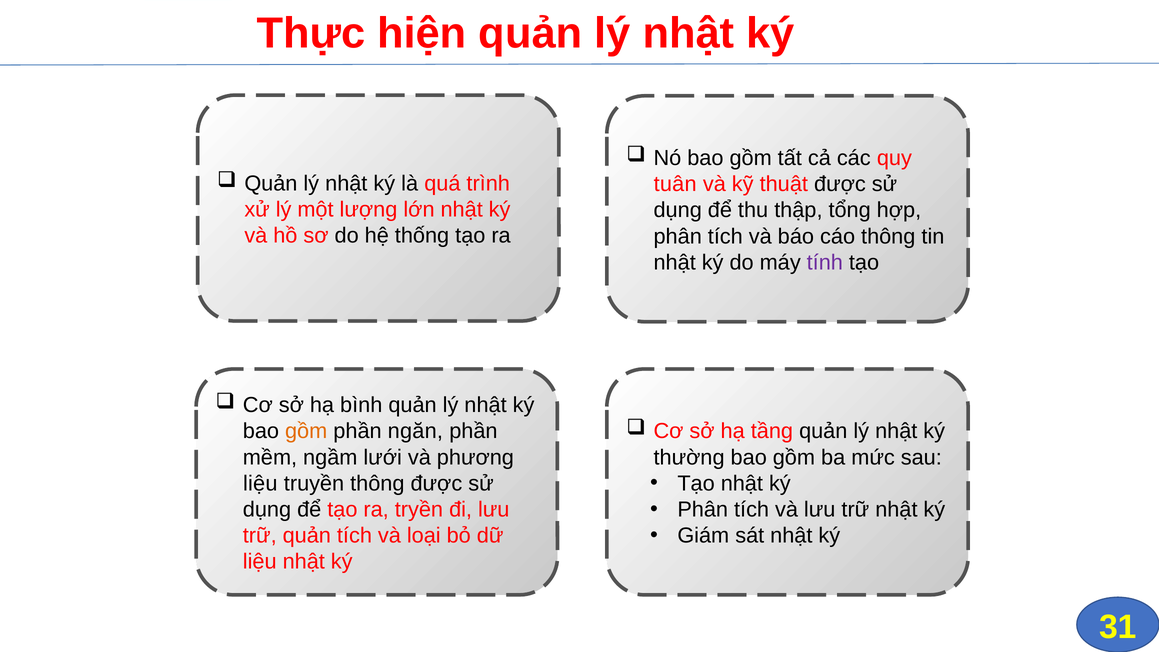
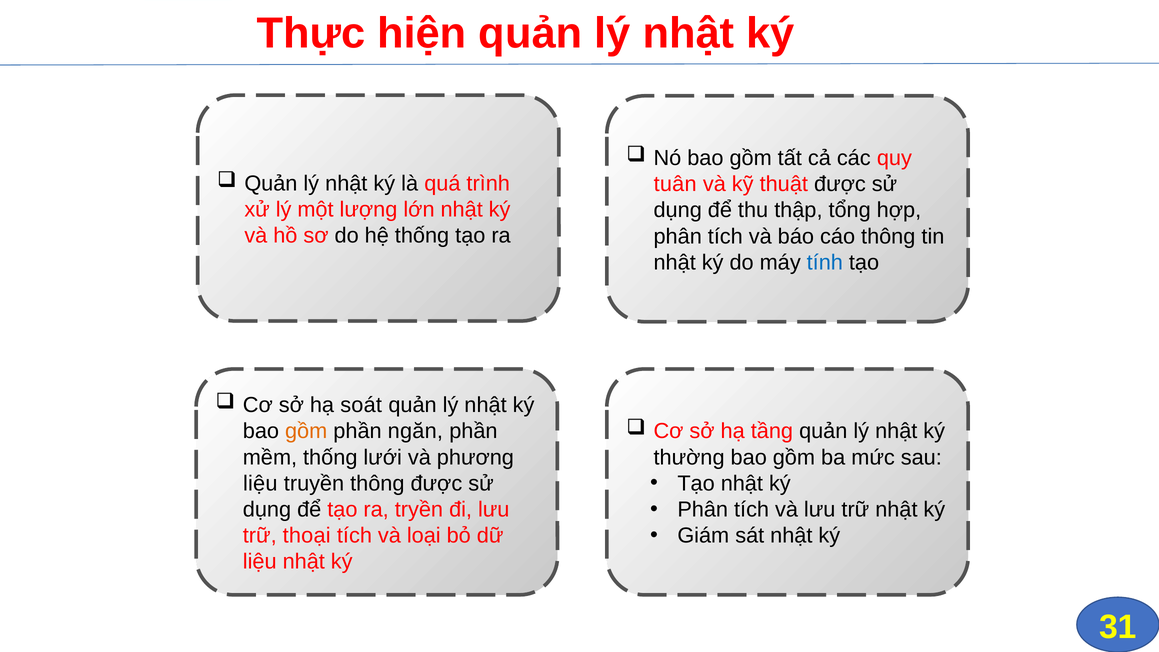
tính colour: purple -> blue (825, 262)
bình: bình -> soát (361, 405)
mềm ngầm: ngầm -> thống (330, 457)
trữ quản: quản -> thoại (307, 536)
